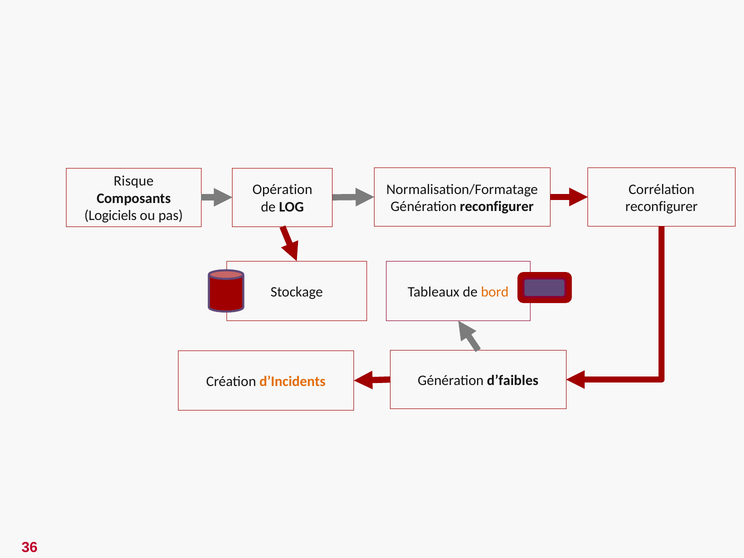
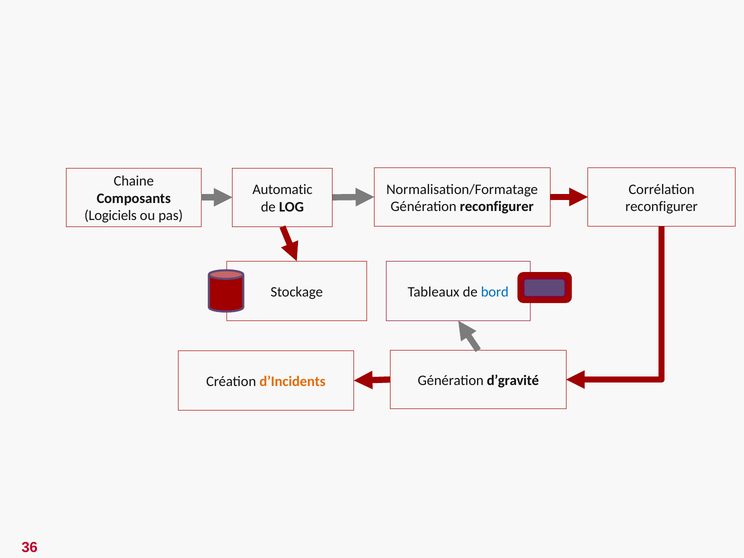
Risque: Risque -> Chaine (134, 181)
Opération: Opération -> Automatic (282, 190)
bord colour: orange -> blue (495, 292)
d’faibles: d’faibles -> d’gravité (513, 381)
